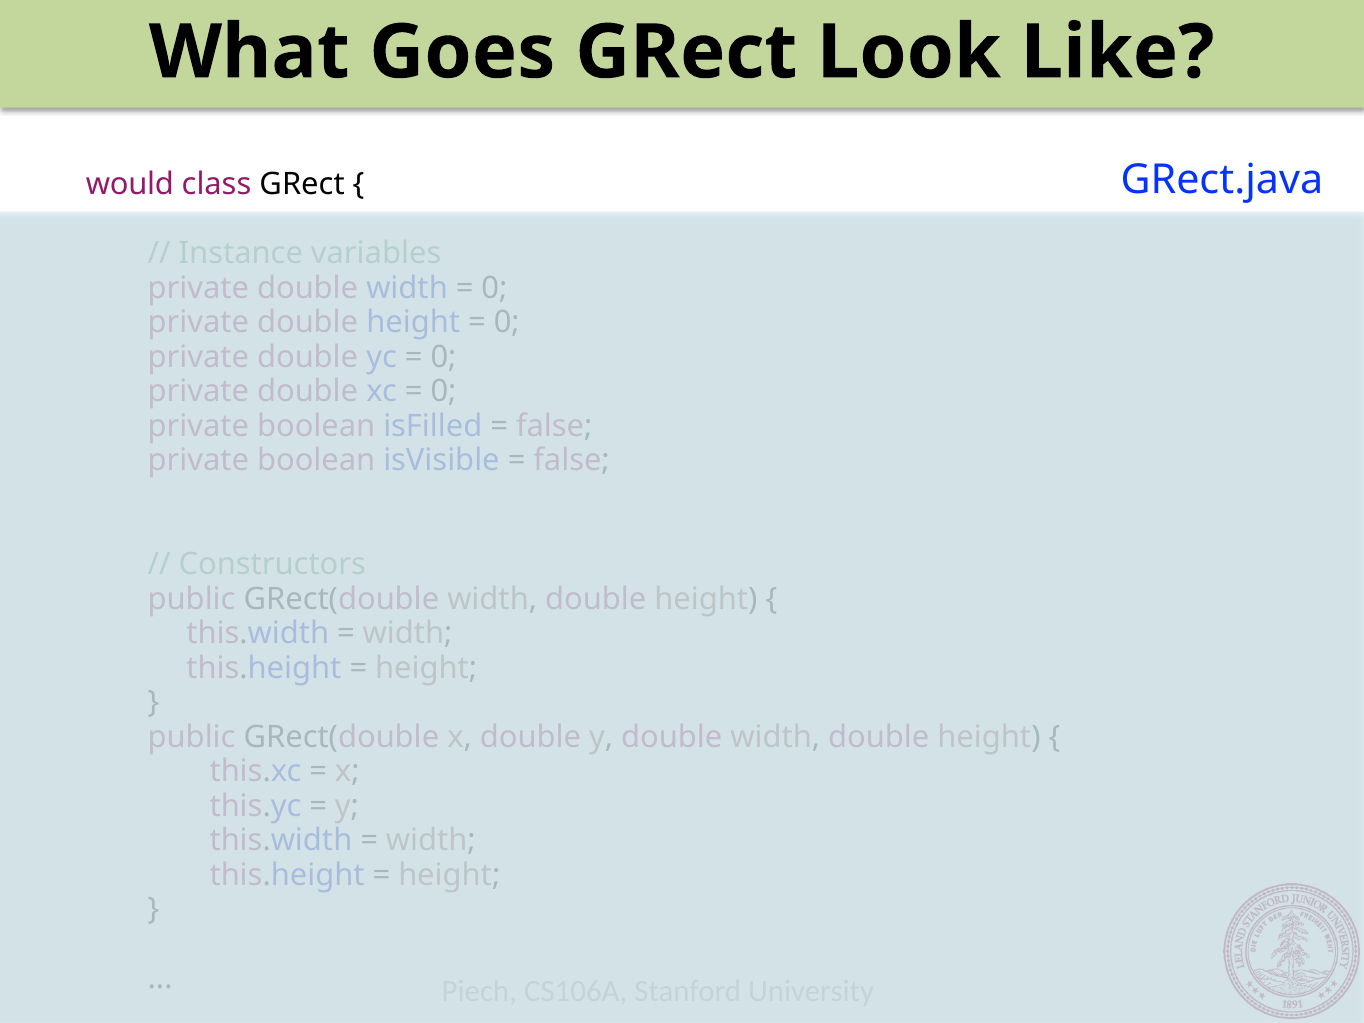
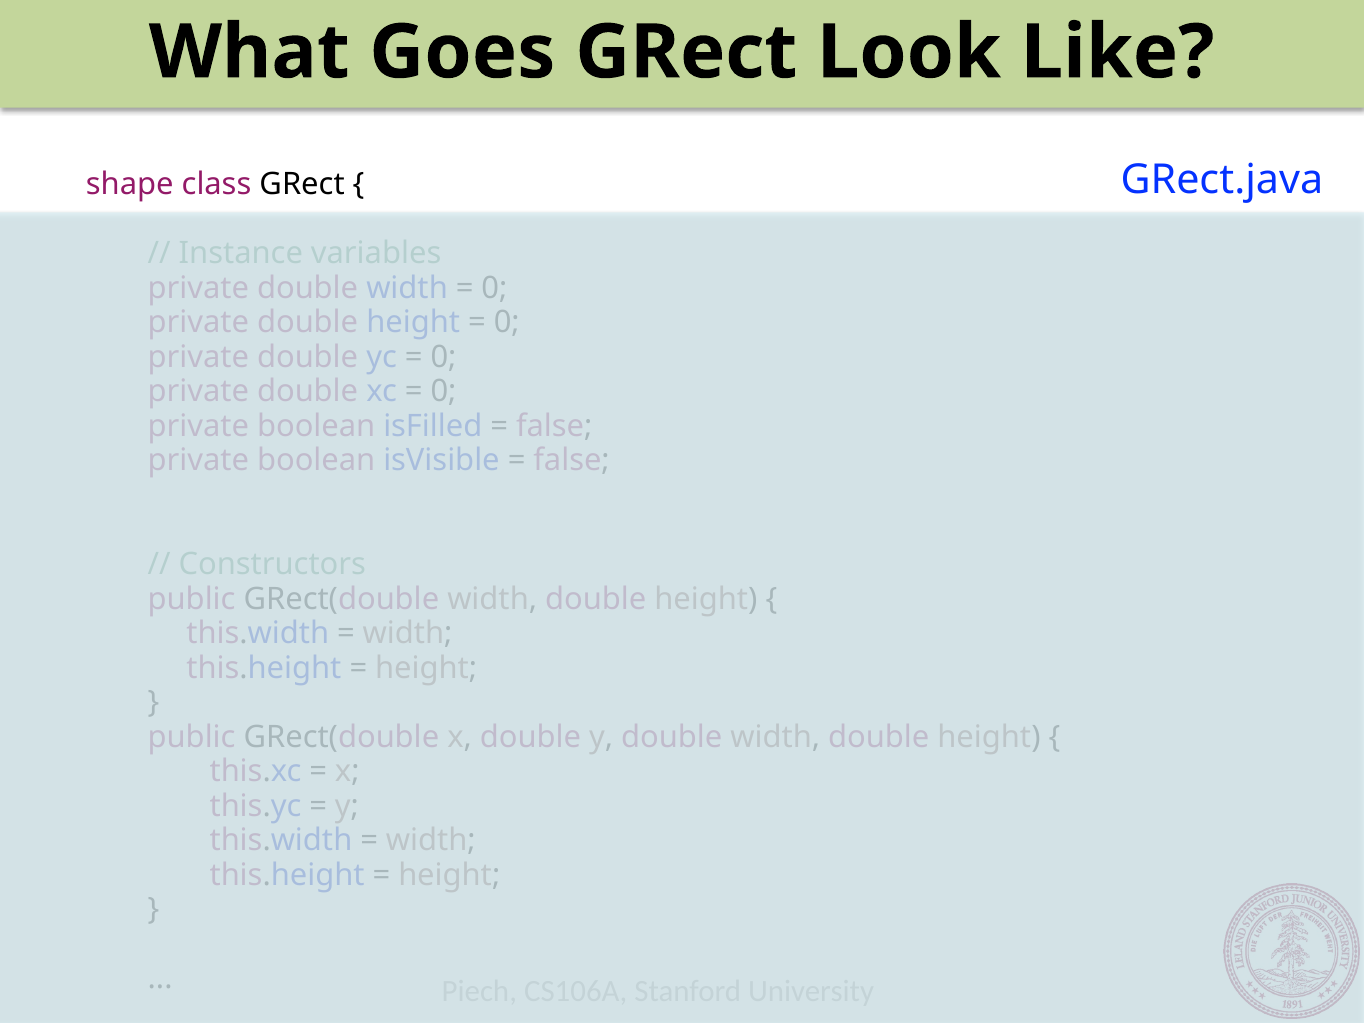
would: would -> shape (130, 184)
